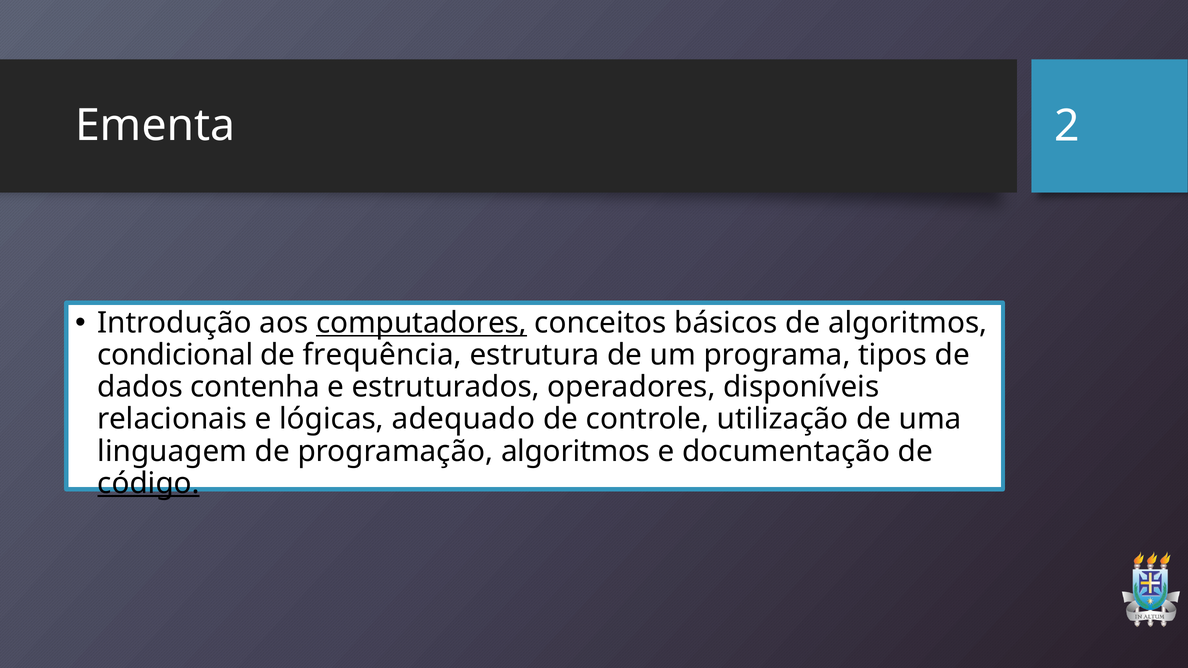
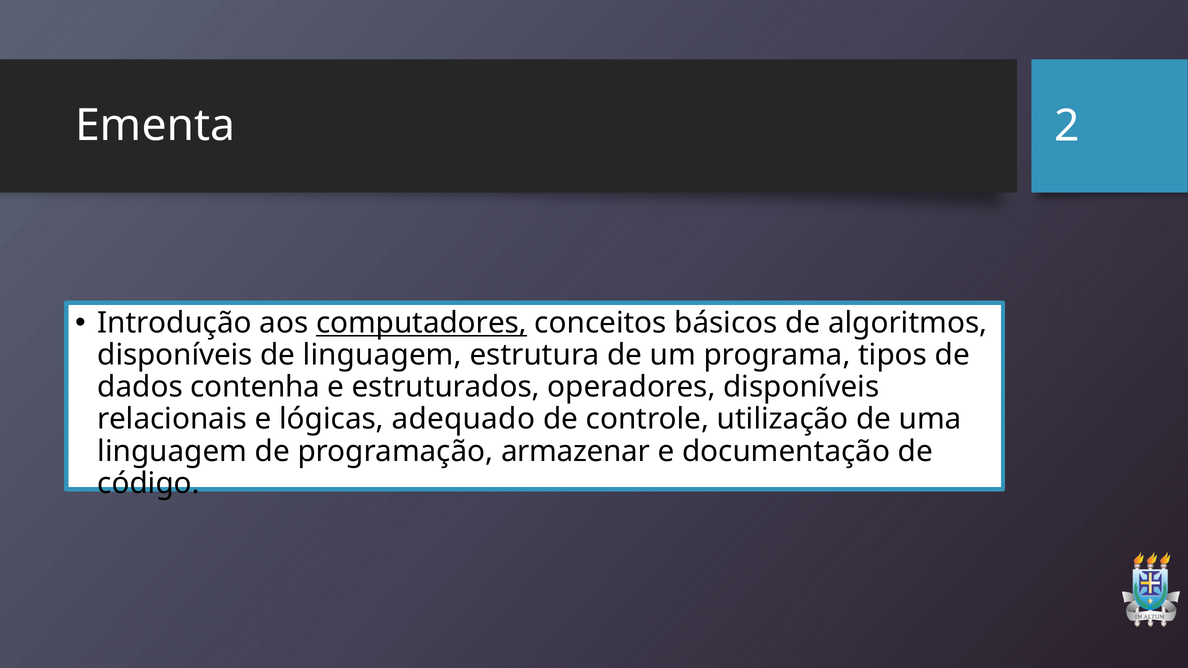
condicional: condicional -> disponíveis (175, 355)
de frequência: frequência -> linguagem (382, 355)
programação algoritmos: algoritmos -> armazenar (576, 451)
código underline: present -> none (149, 483)
